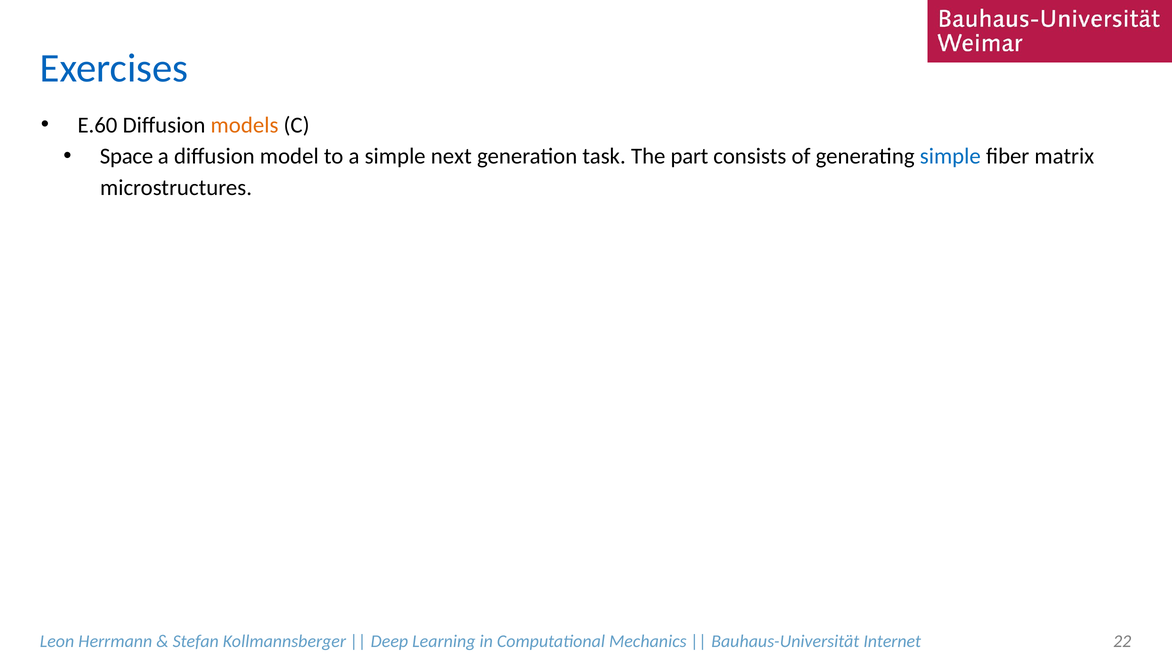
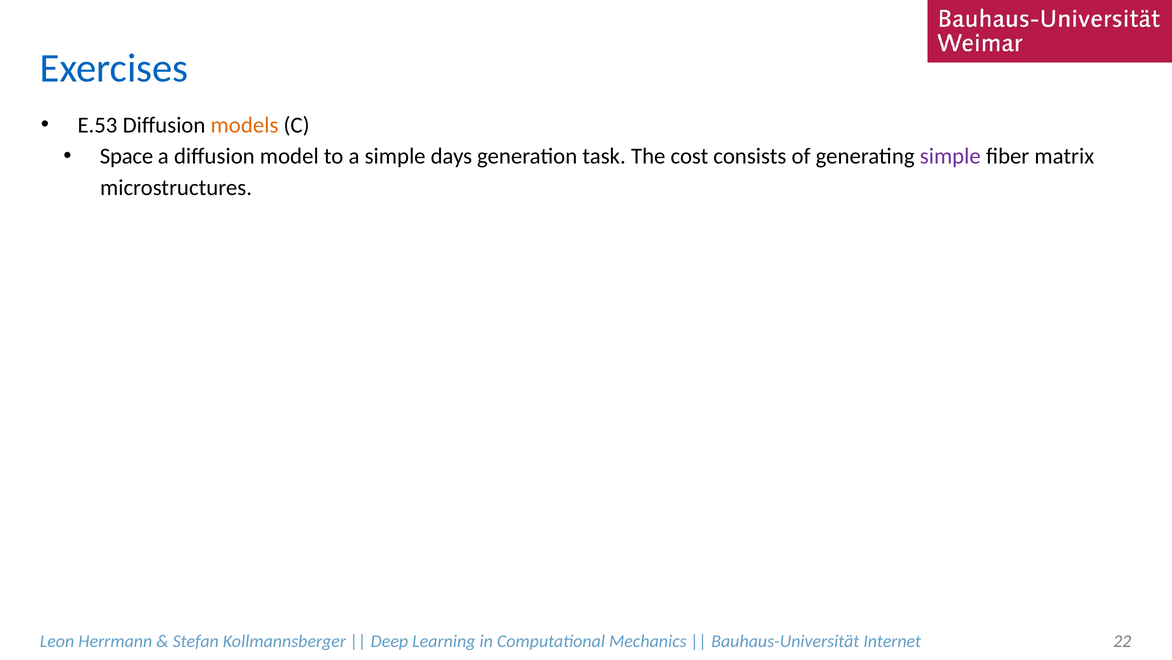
E.60: E.60 -> E.53 (97, 125)
next: next -> days (451, 156)
part: part -> cost (689, 156)
simple colour: blue -> purple (950, 156)
